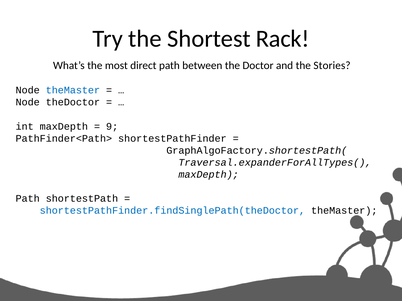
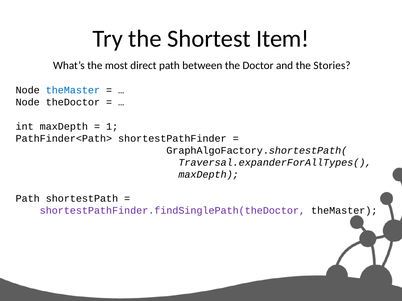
Rack: Rack -> Item (283, 39)
9: 9 -> 1 (112, 127)
shortestPathFinder.findSinglePath(theDoctor colour: blue -> purple (172, 211)
